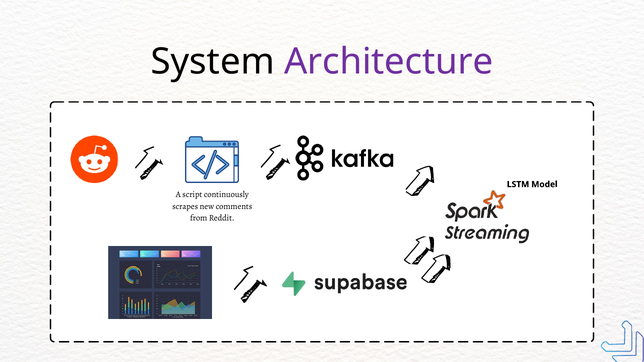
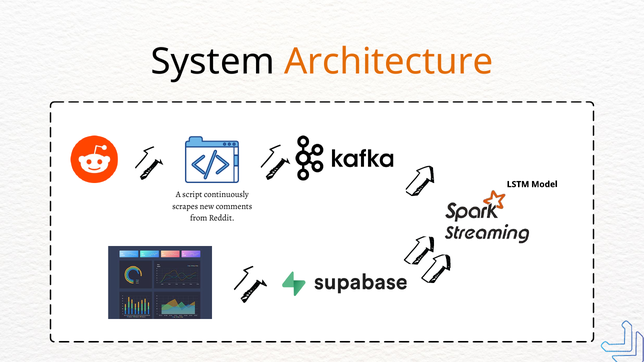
Architecture colour: purple -> orange (389, 62)
